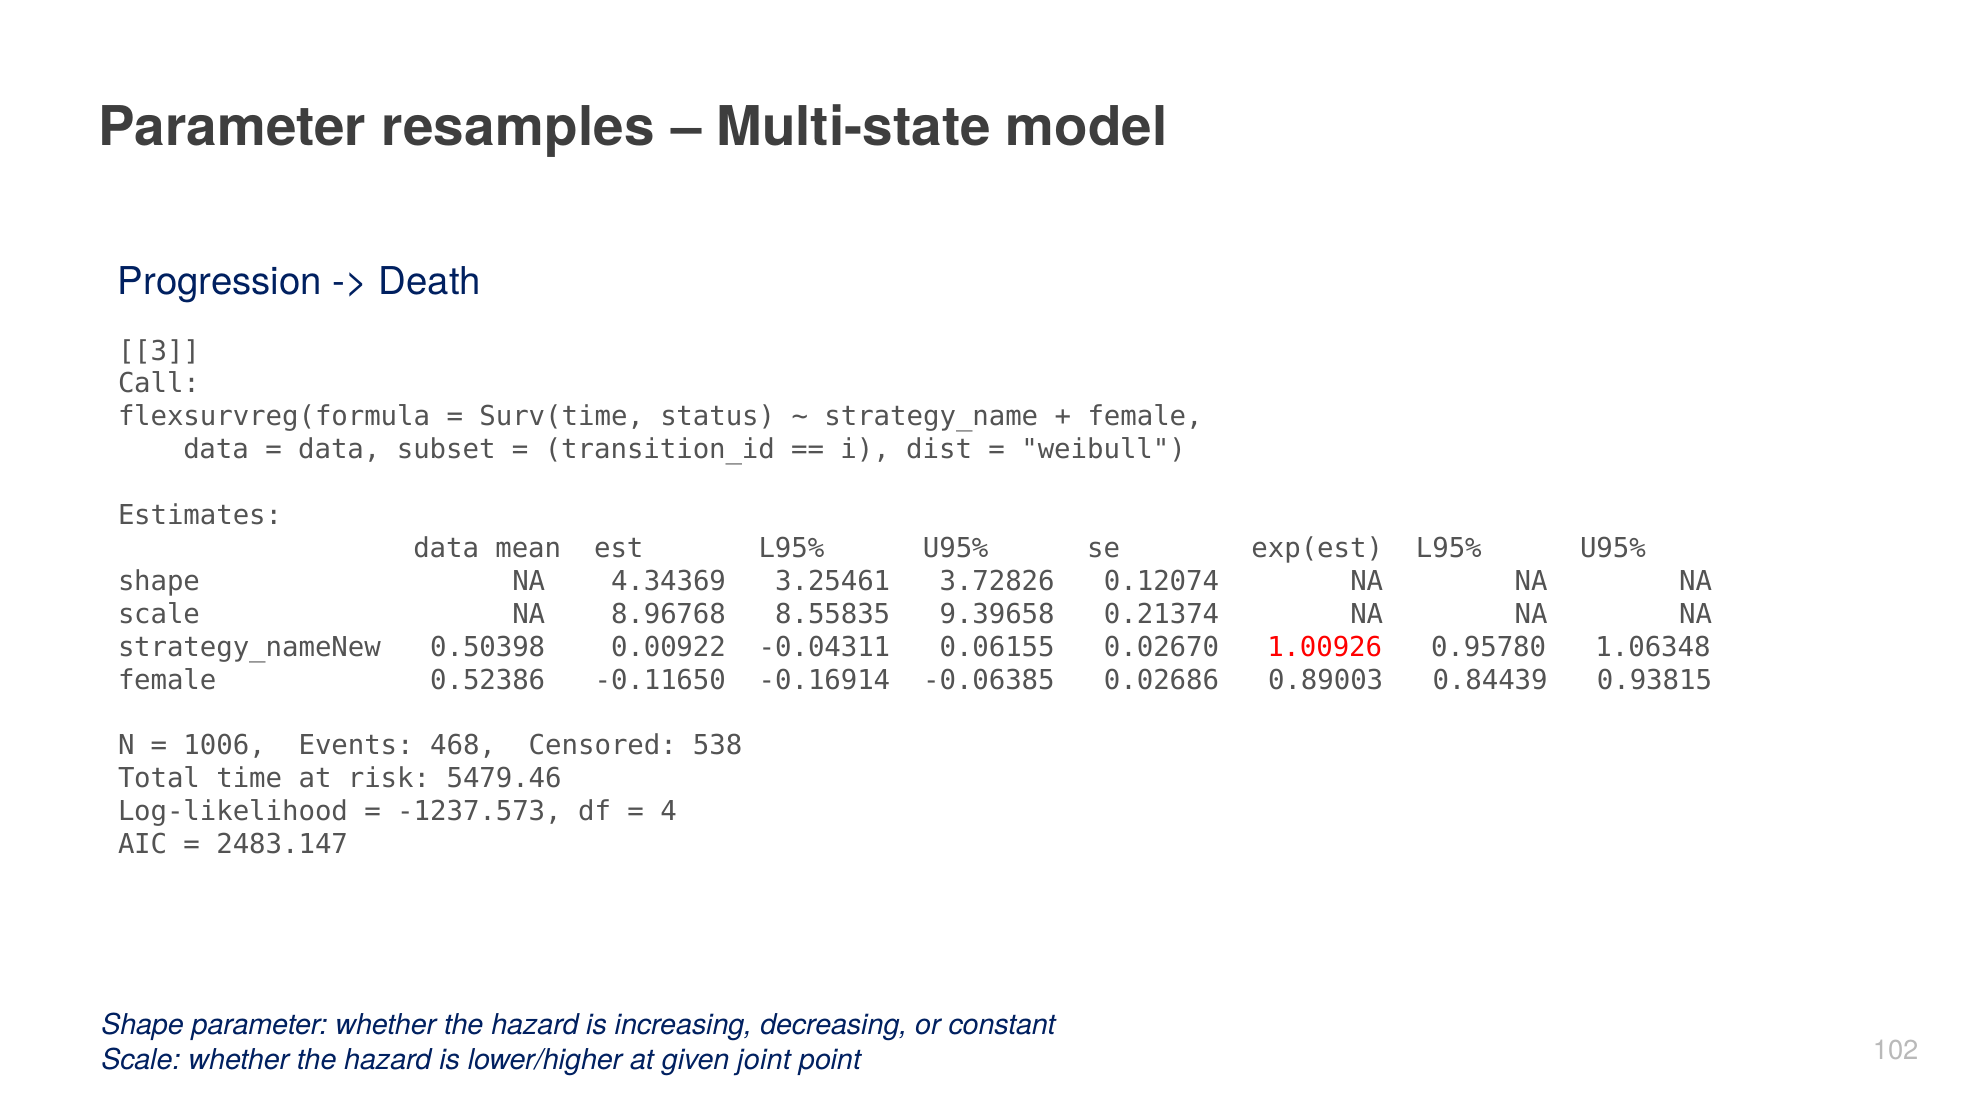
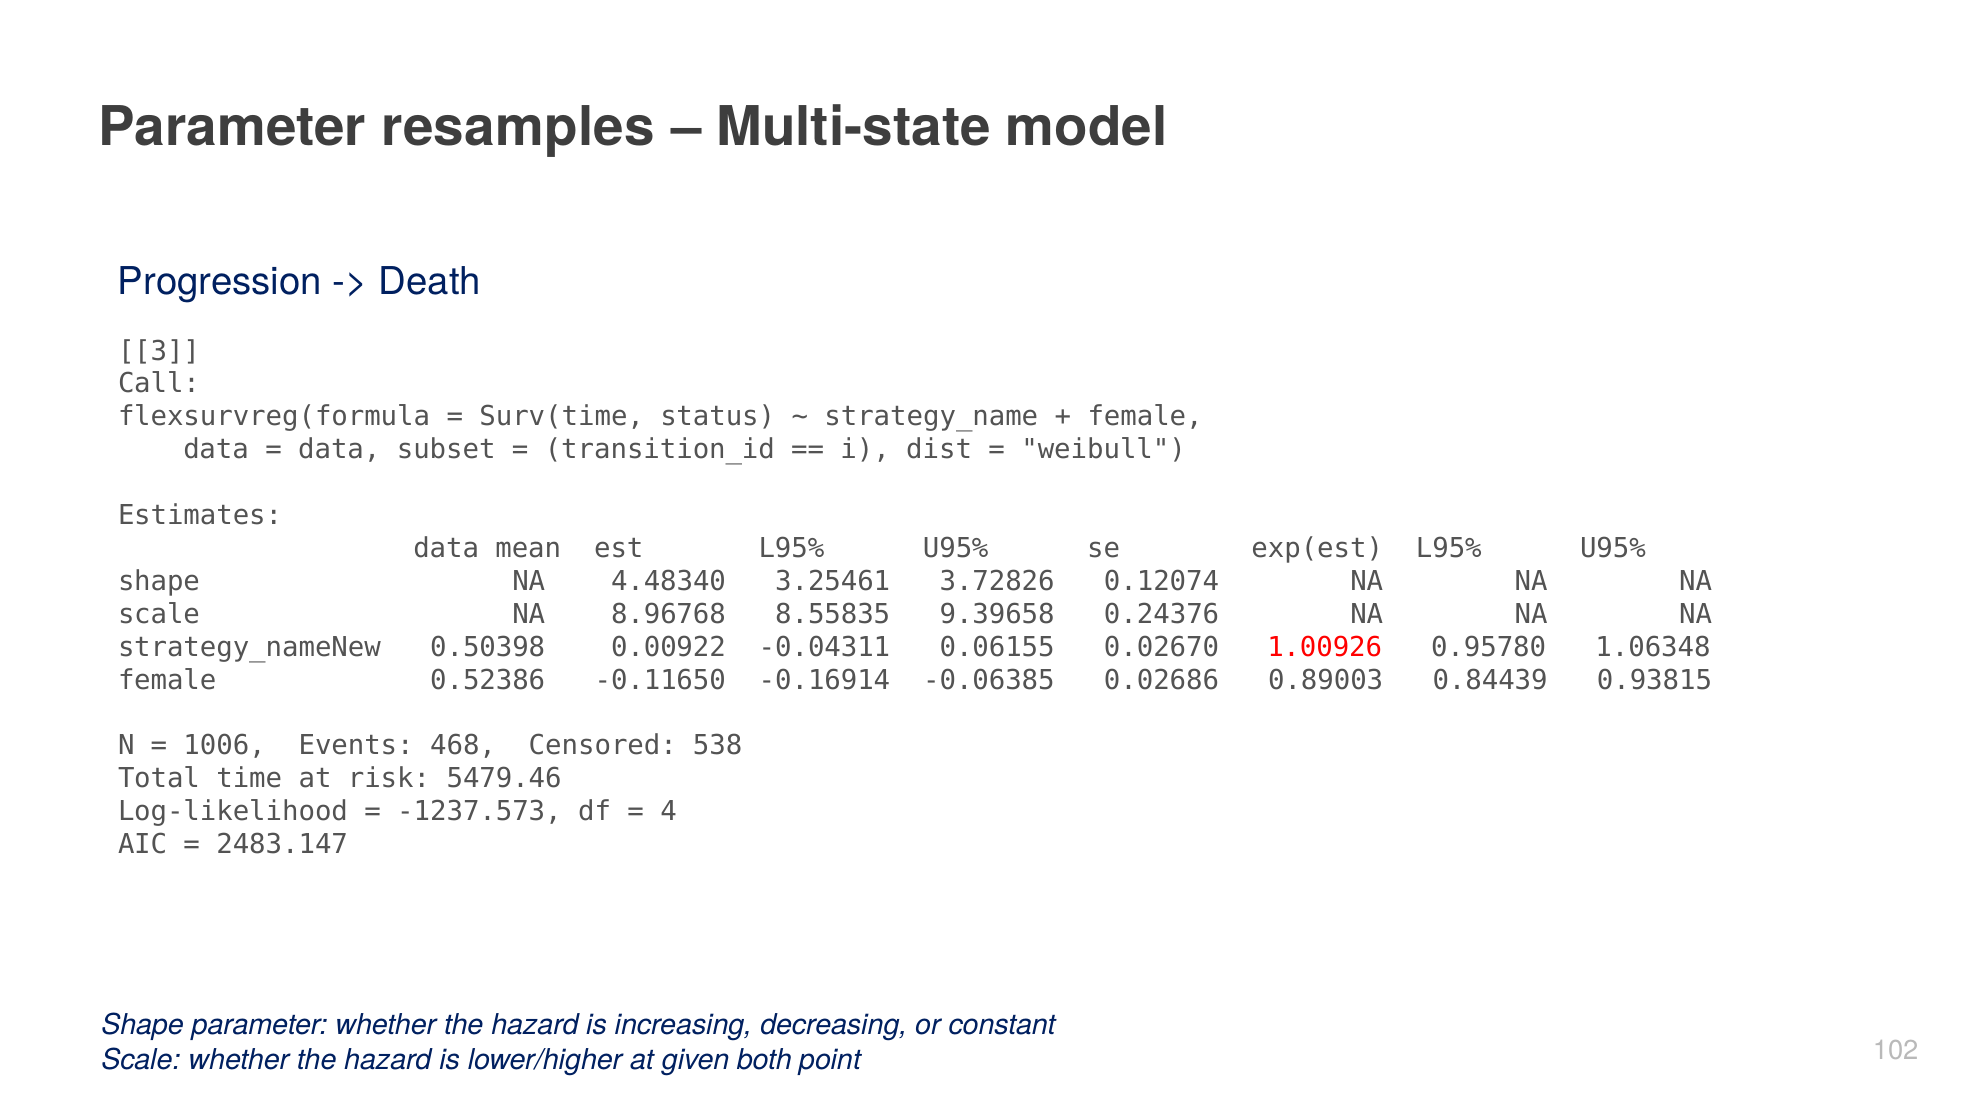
4.34369: 4.34369 -> 4.48340 (668, 582)
0.21374: 0.21374 -> 0.24376 (1162, 614)
joint: joint -> both (764, 1060)
